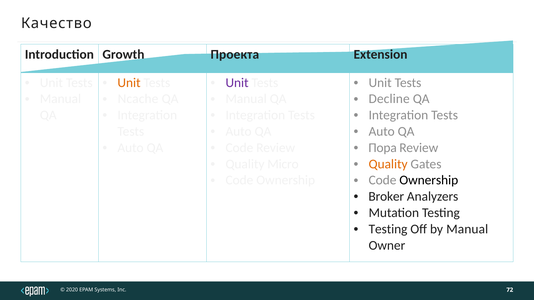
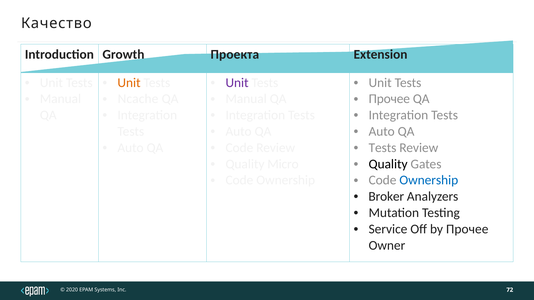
Decline: Decline -> Прочее (389, 99)
Пора: Пора -> Tests (383, 148)
Quality colour: orange -> black (388, 164)
Ownership colour: black -> blue (429, 180)
Testing: Testing -> Service (388, 229)
by Manual: Manual -> Прочее (467, 229)
